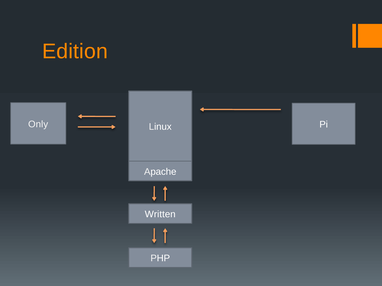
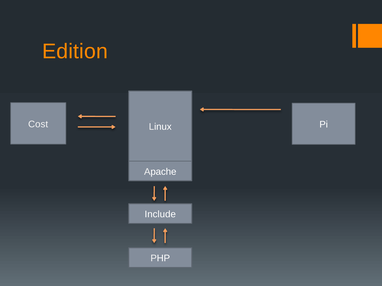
Only: Only -> Cost (38, 124)
Written: Written -> Include (160, 215)
